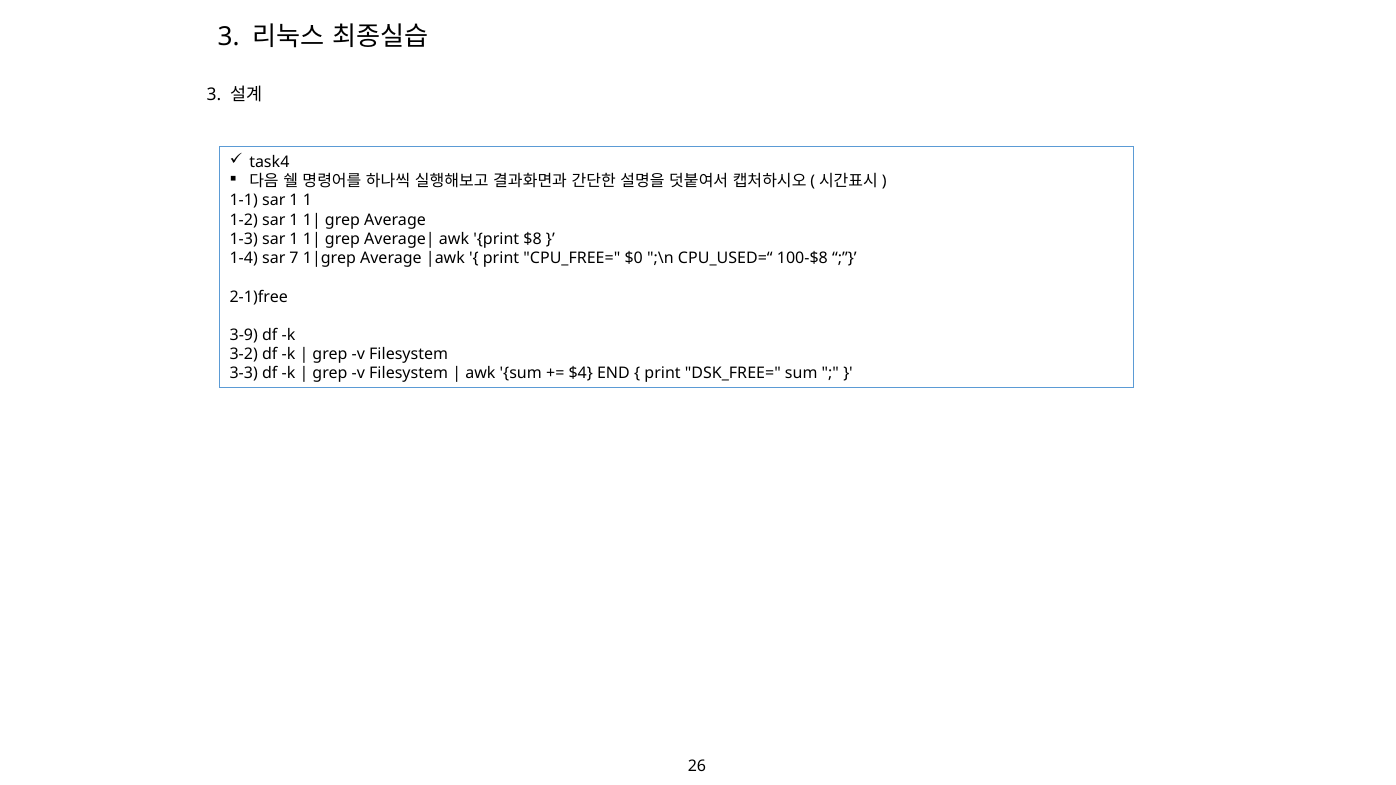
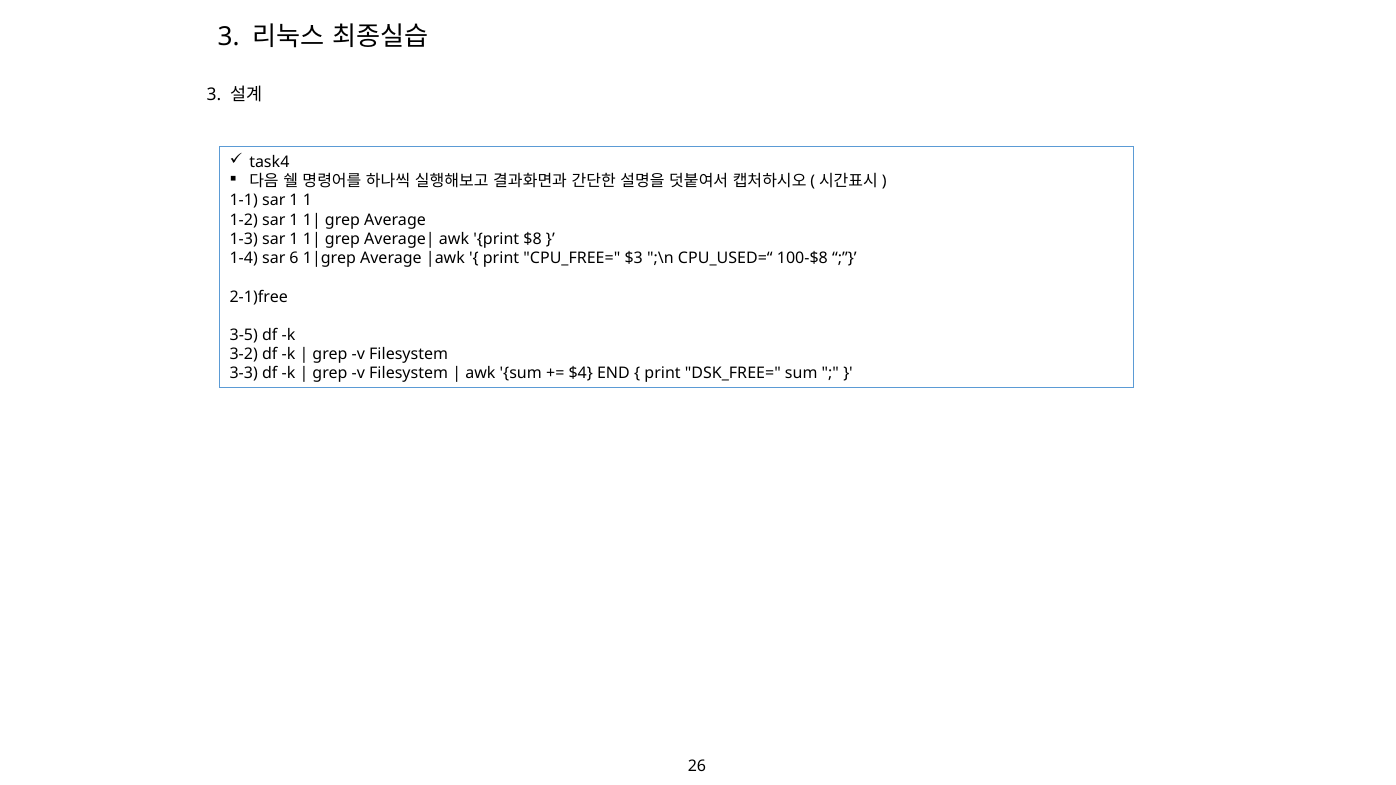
7: 7 -> 6 (294, 258)
$0: $0 -> $3 (634, 258)
3-9: 3-9 -> 3-5 (244, 335)
